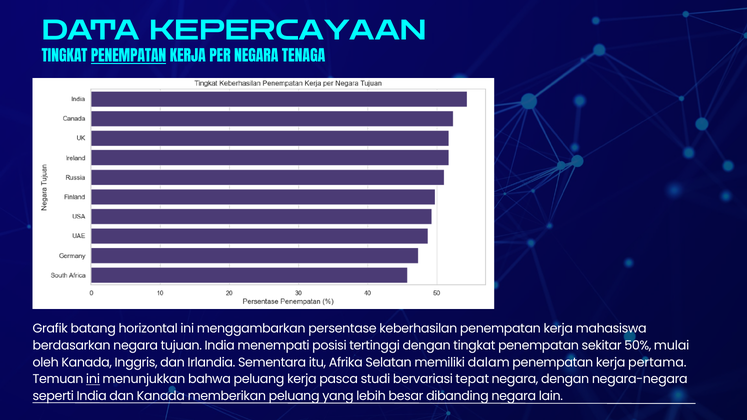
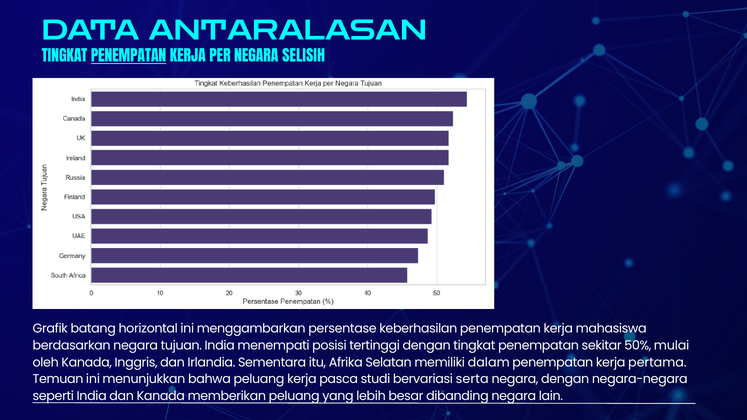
KEPERCAYAAN: KEPERCAYAAN -> ANTARALASAN (288, 31)
TENAGA: TENAGA -> SELISIH (304, 57)
ini underline: present -> none (93, 379)
tepat: tepat -> serta (472, 379)
